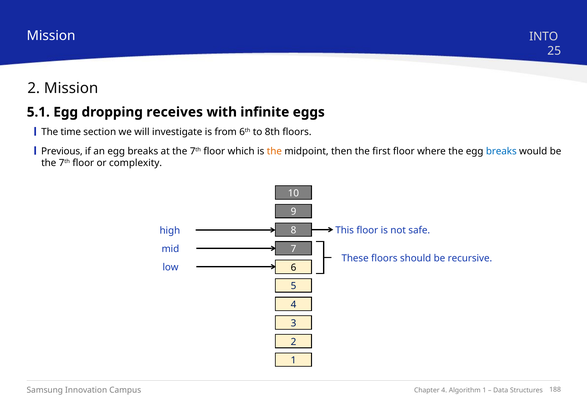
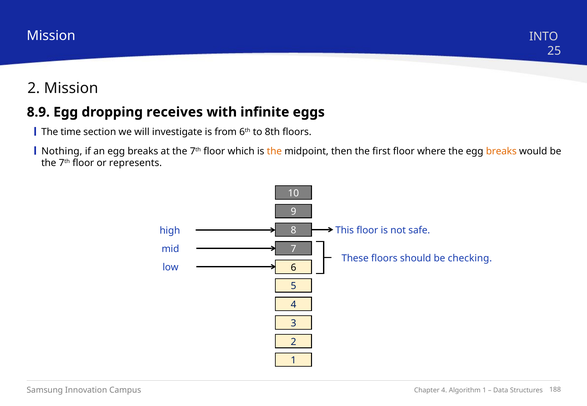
5.1: 5.1 -> 8.9 (38, 112)
Previous: Previous -> Nothing (62, 151)
breaks colour: blue -> orange (501, 151)
complexity: complexity -> represents (136, 163)
recursive: recursive -> checking (470, 258)
